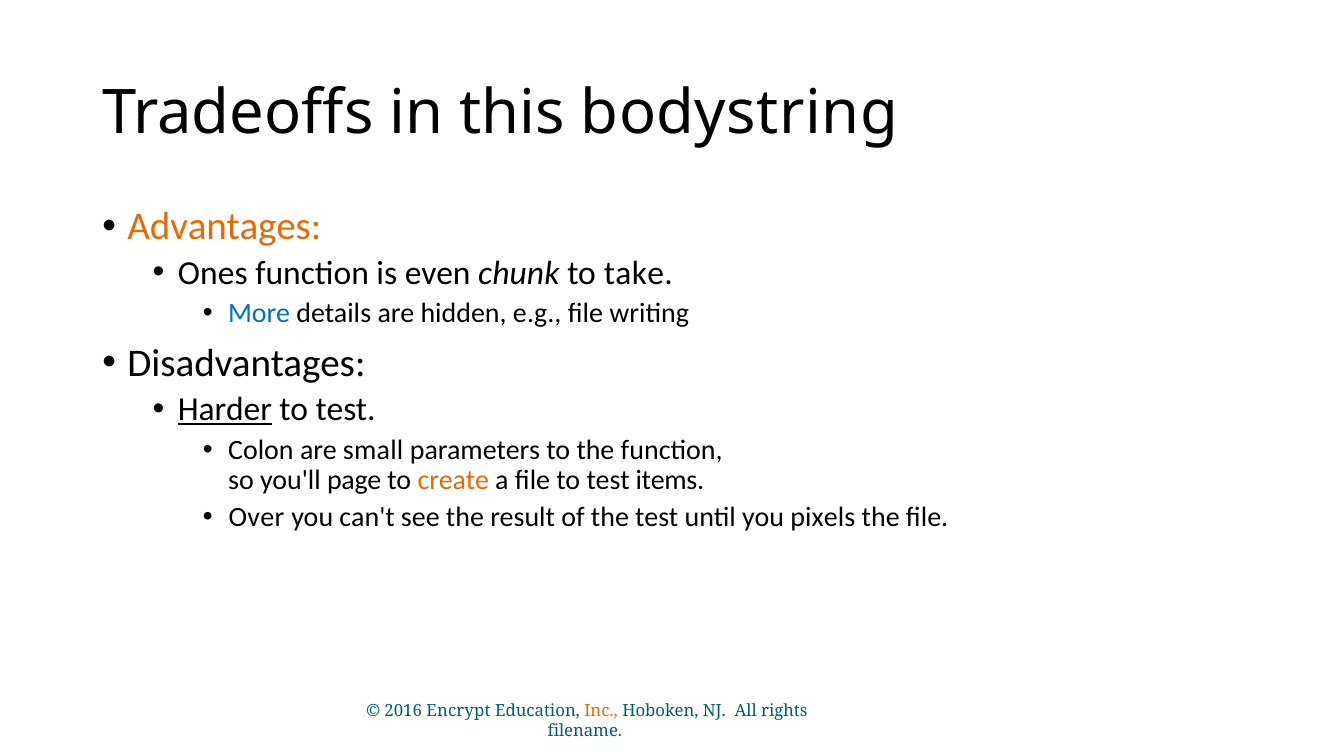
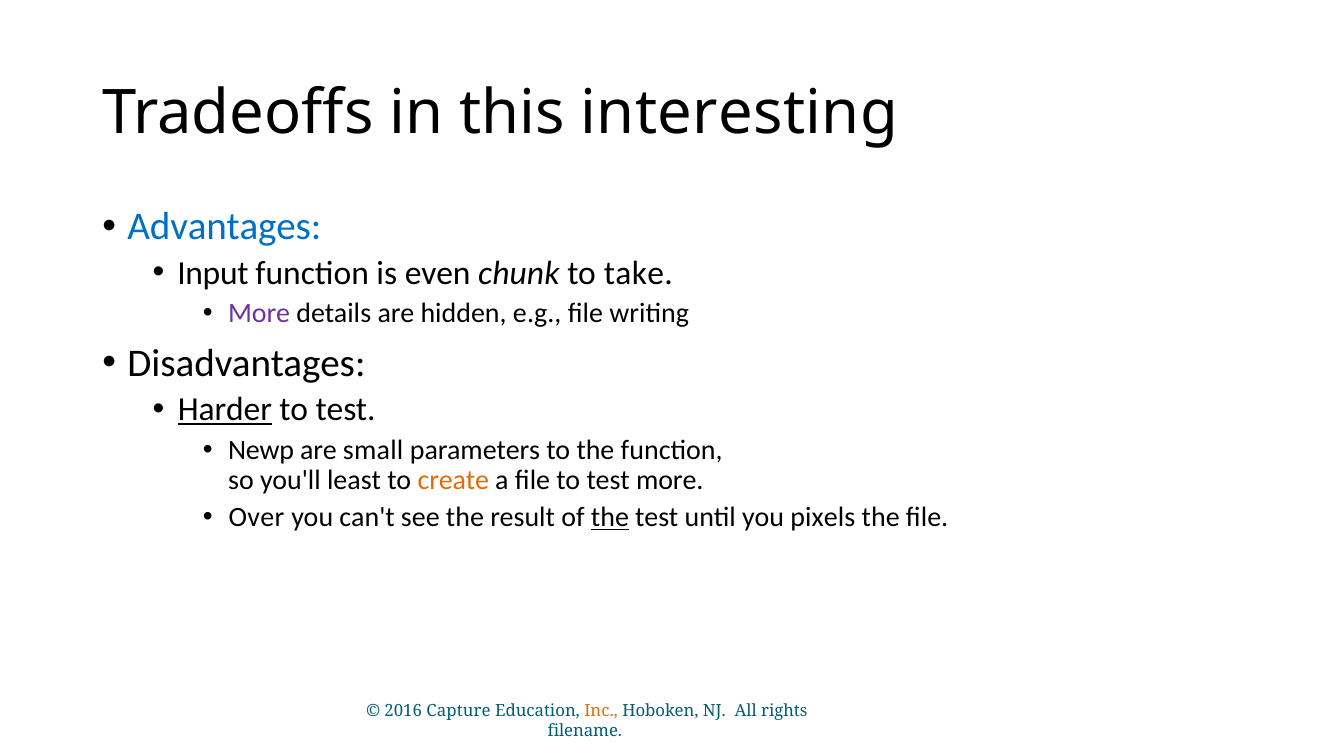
bodystring: bodystring -> interesting (739, 113)
Advantages colour: orange -> blue (224, 227)
Ones: Ones -> Input (213, 273)
More colour: blue -> purple (259, 313)
Colon: Colon -> Newp (261, 450)
page: page -> least (354, 480)
test items: items -> more (670, 480)
the underline: none -> present (610, 517)
Encrypt: Encrypt -> Capture (458, 711)
